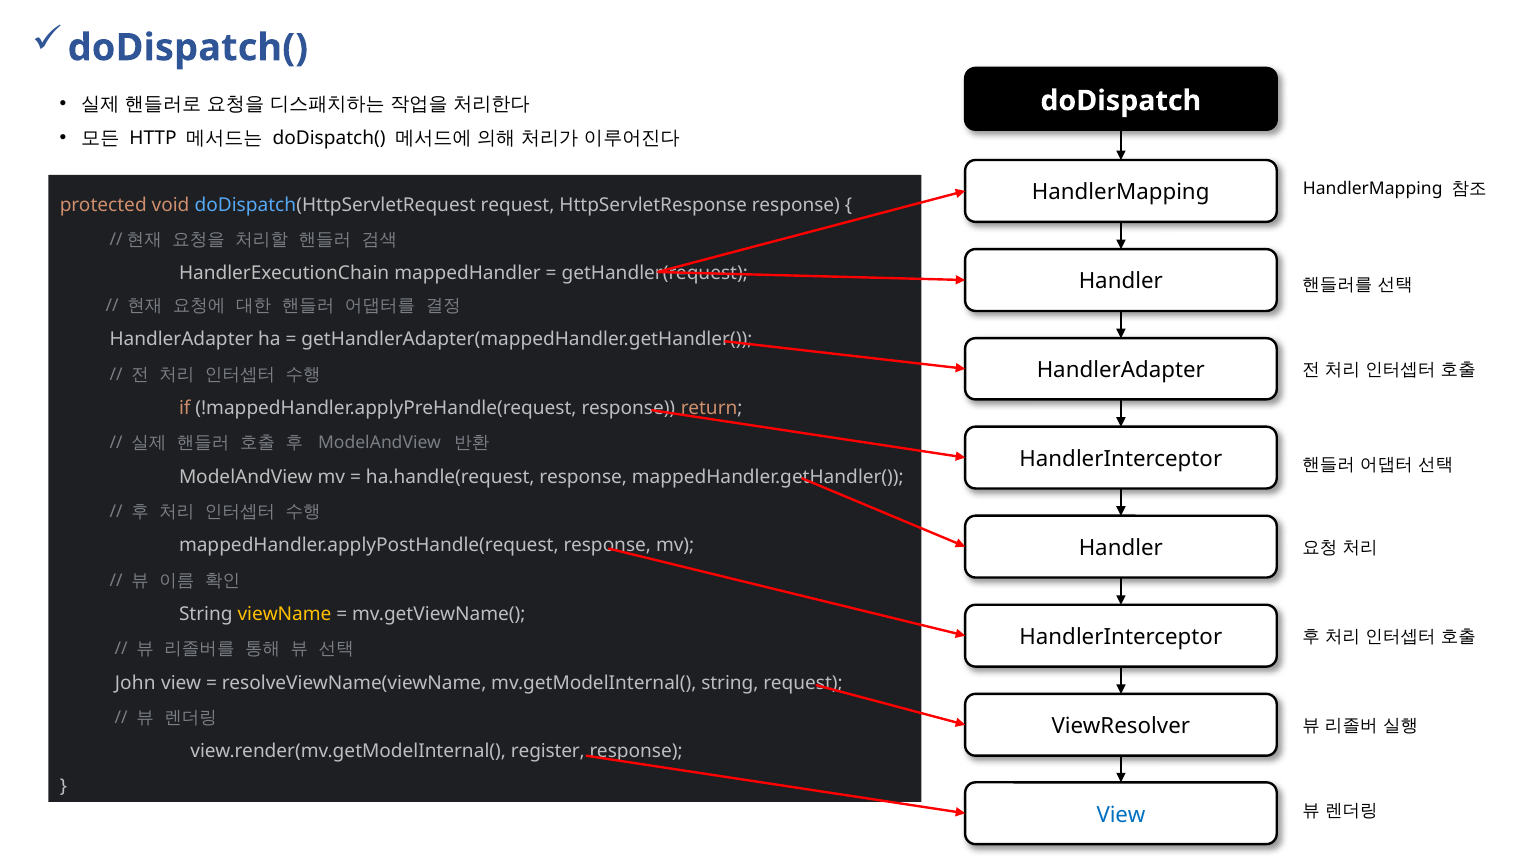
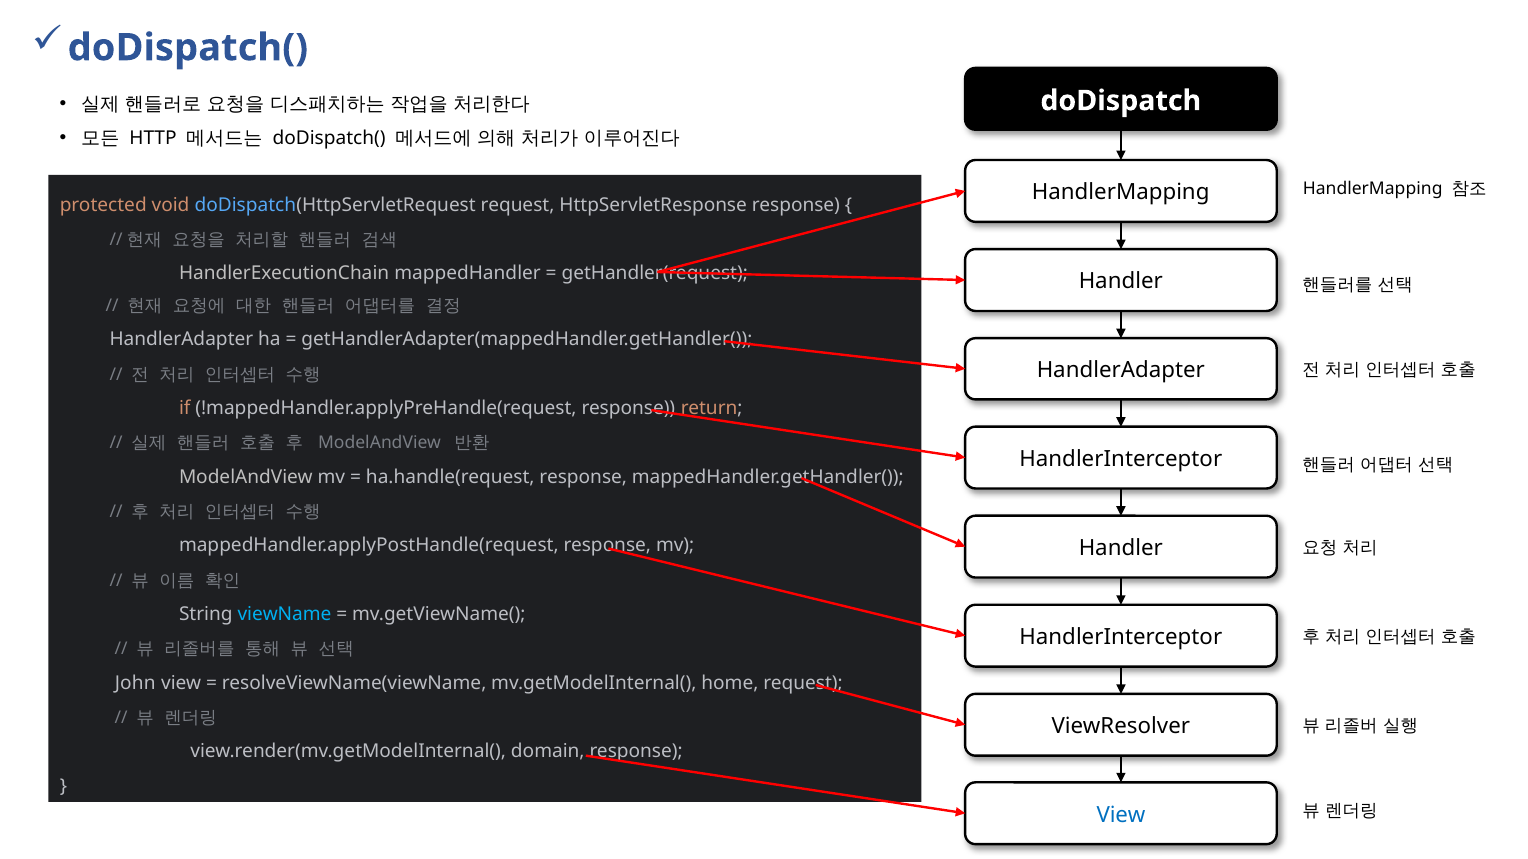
viewName colour: yellow -> light blue (284, 615)
mv.getModelInternal( string: string -> home (730, 683)
register: register -> domain (548, 752)
